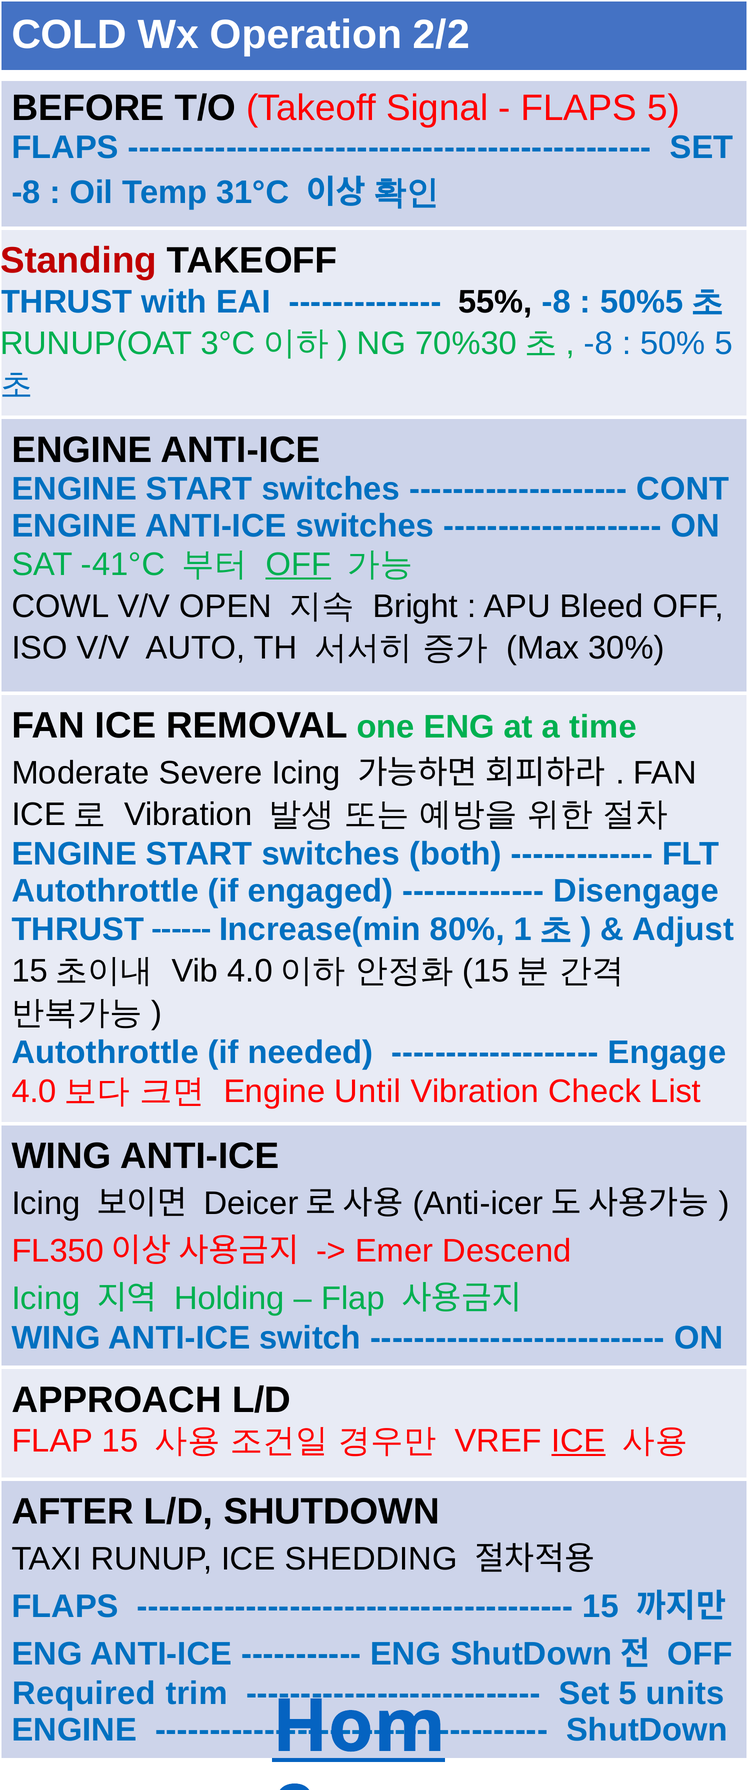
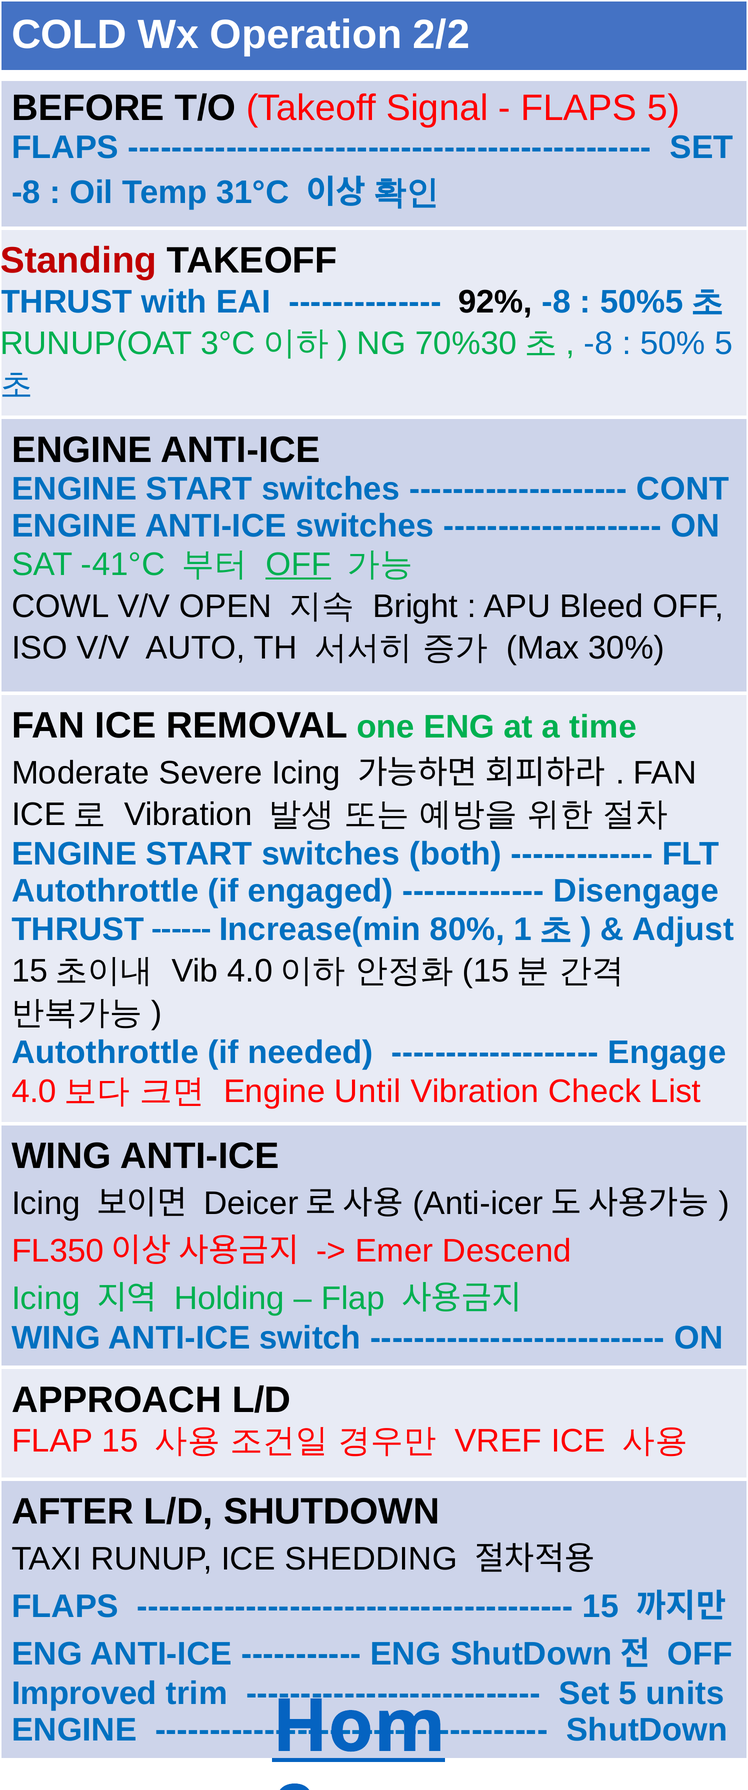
55%: 55% -> 92% (495, 302)
ICE underline: present -> none (578, 1441)
Required: Required -> Improved (84, 1693)
